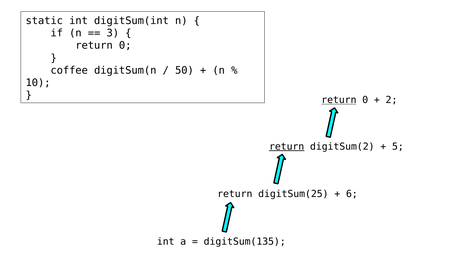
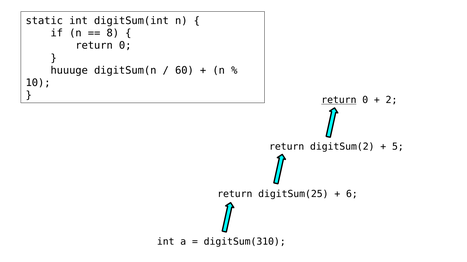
3: 3 -> 8 (113, 33)
coffee: coffee -> huuuge (69, 71)
50: 50 -> 60 (184, 71)
return underline: present -> none (287, 147)
digitSum(135: digitSum(135 -> digitSum(310 (245, 242)
